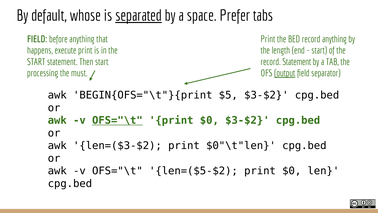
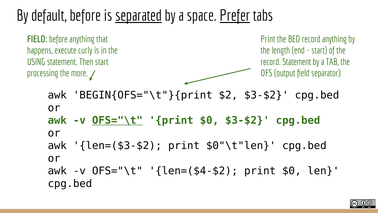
default whose: whose -> before (85, 16)
Prefer underline: none -> present (235, 16)
execute print: print -> curly (85, 50)
START: START -> USING (36, 62)
must: must -> more (79, 73)
output underline: present -> none (285, 73)
$5: $5 -> $2 (228, 95)
len=($5-$2: len=($5-$2 -> len=($4-$2 (193, 171)
